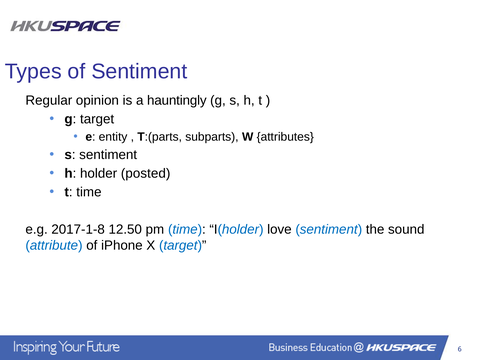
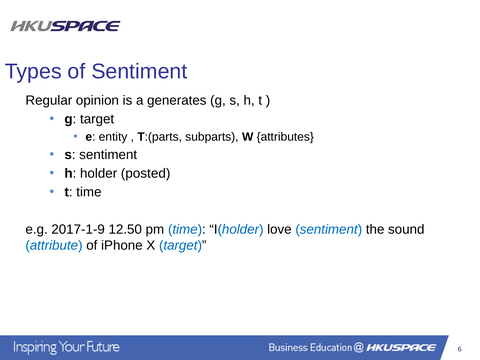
hauntingly: hauntingly -> generates (177, 101)
2017-1-8: 2017-1-8 -> 2017-1-9 (78, 229)
